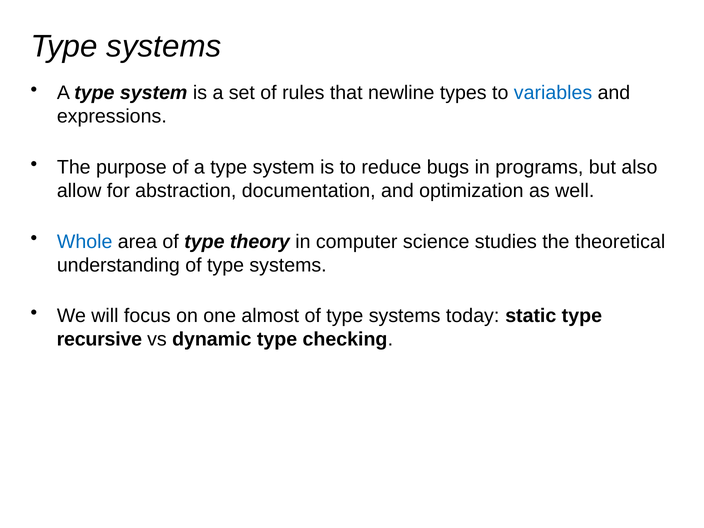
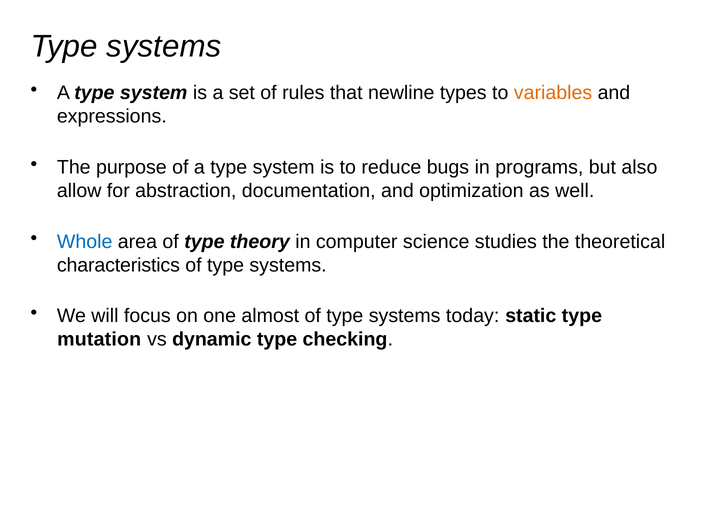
variables colour: blue -> orange (553, 93)
understanding: understanding -> characteristics (118, 265)
recursive: recursive -> mutation (99, 339)
